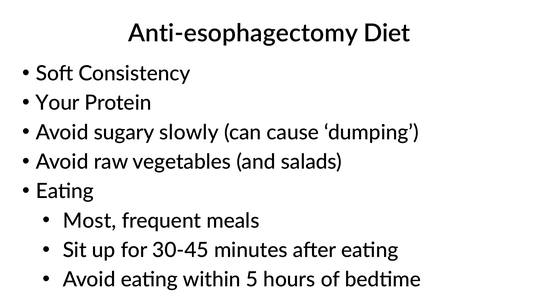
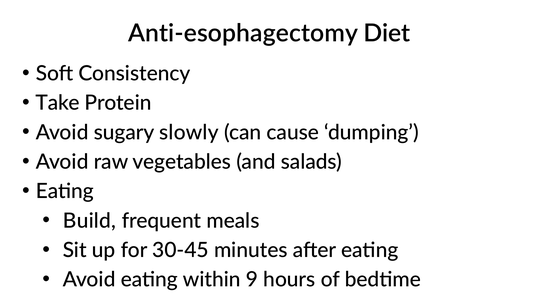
Your: Your -> Take (58, 103)
Most: Most -> Build (89, 221)
5: 5 -> 9 (252, 279)
